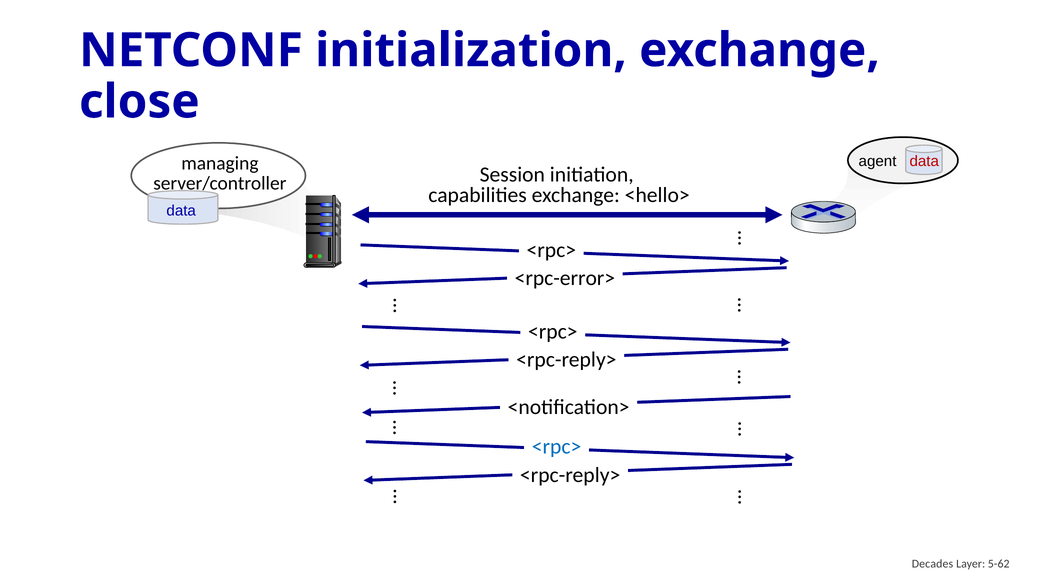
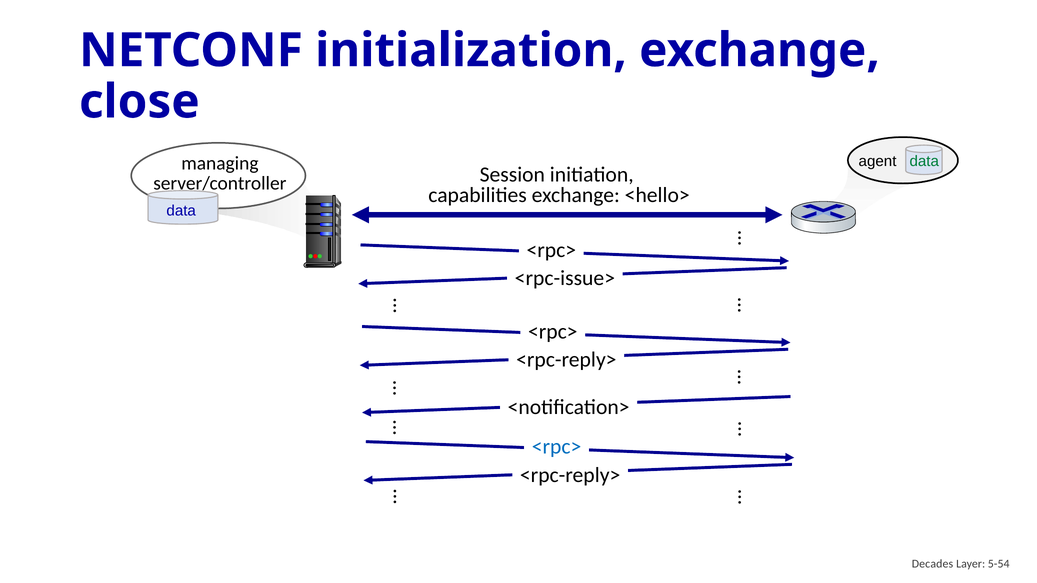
data colour: red -> green (924, 161)
<rpc-error>: <rpc-error> -> <rpc-issue> (565, 278)
5-62: 5-62 -> 5-54 (999, 564)
